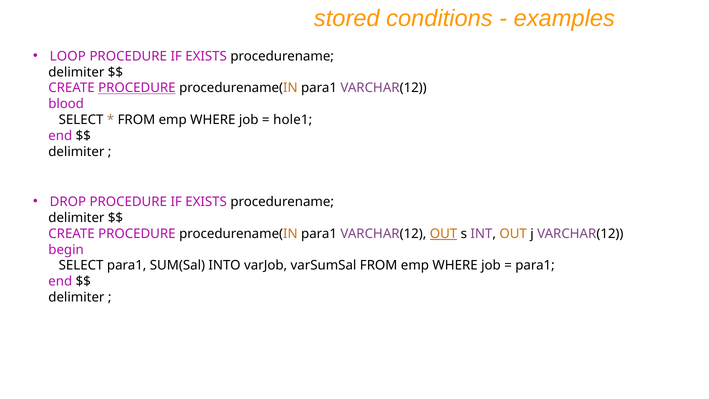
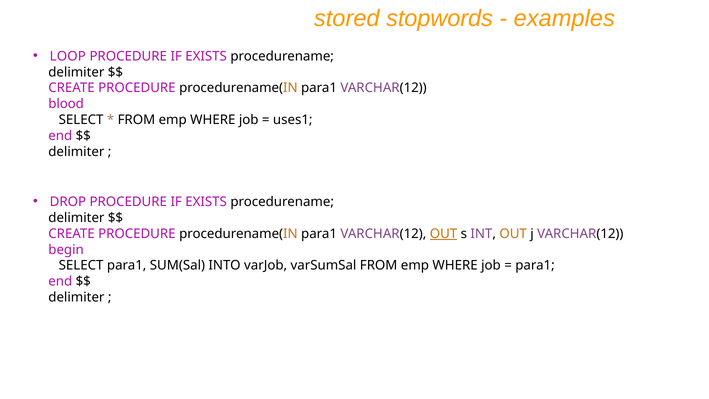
conditions: conditions -> stopwords (440, 18)
PROCEDURE underline: present -> none (137, 88)
hole1: hole1 -> uses1 (293, 120)
